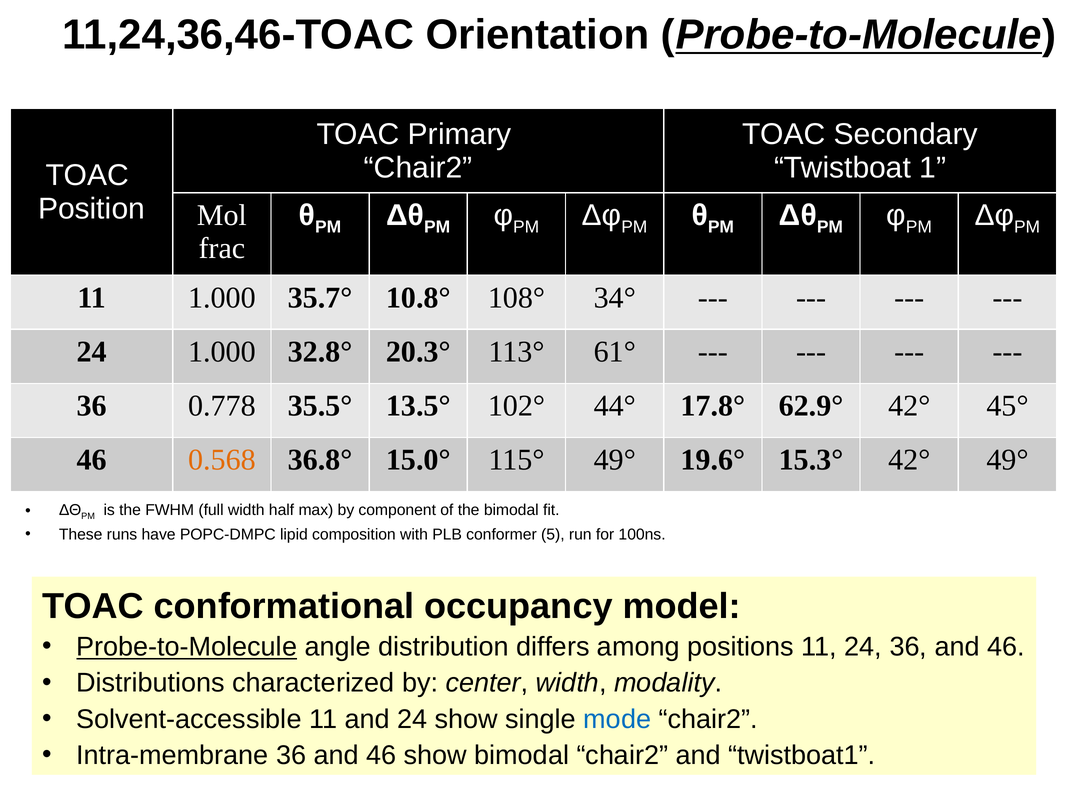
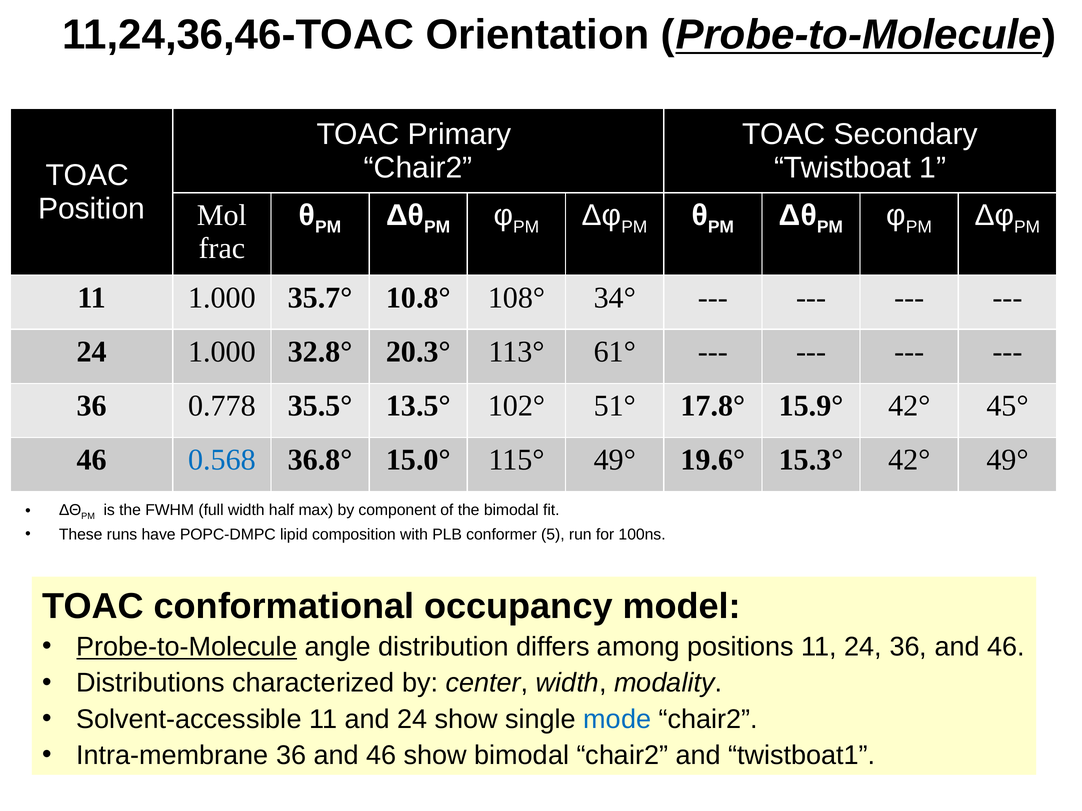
44°: 44° -> 51° (615, 406)
62.9°: 62.9° -> 15.9° (811, 406)
0.568 colour: orange -> blue (222, 460)
